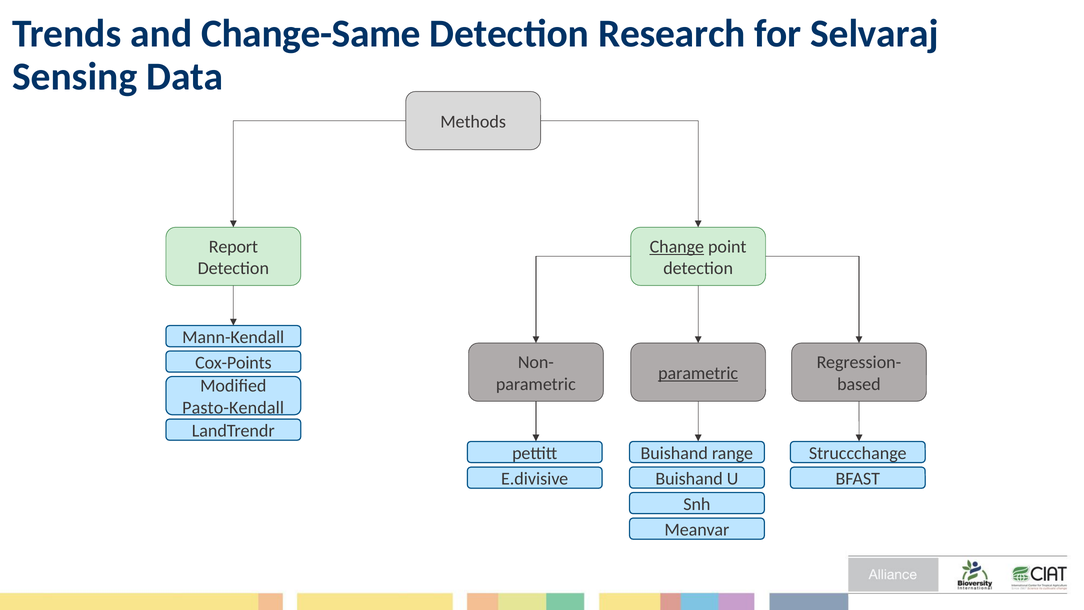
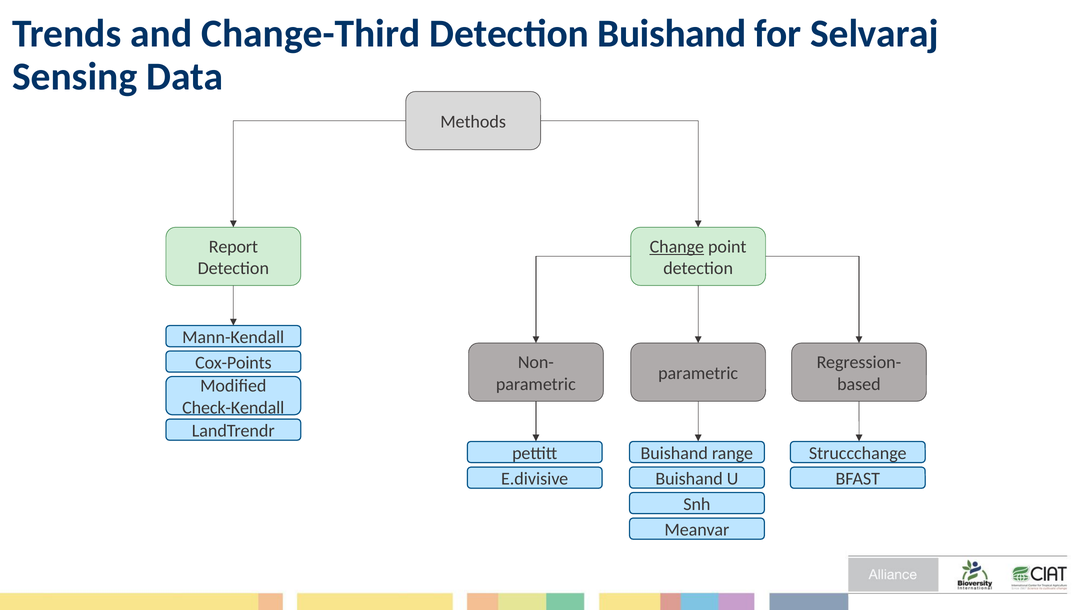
Change-Same: Change-Same -> Change-Third (311, 34)
Detection Research: Research -> Buishand (672, 34)
parametric underline: present -> none (698, 373)
Pasto-Kendall: Pasto-Kendall -> Check-Kendall (233, 408)
